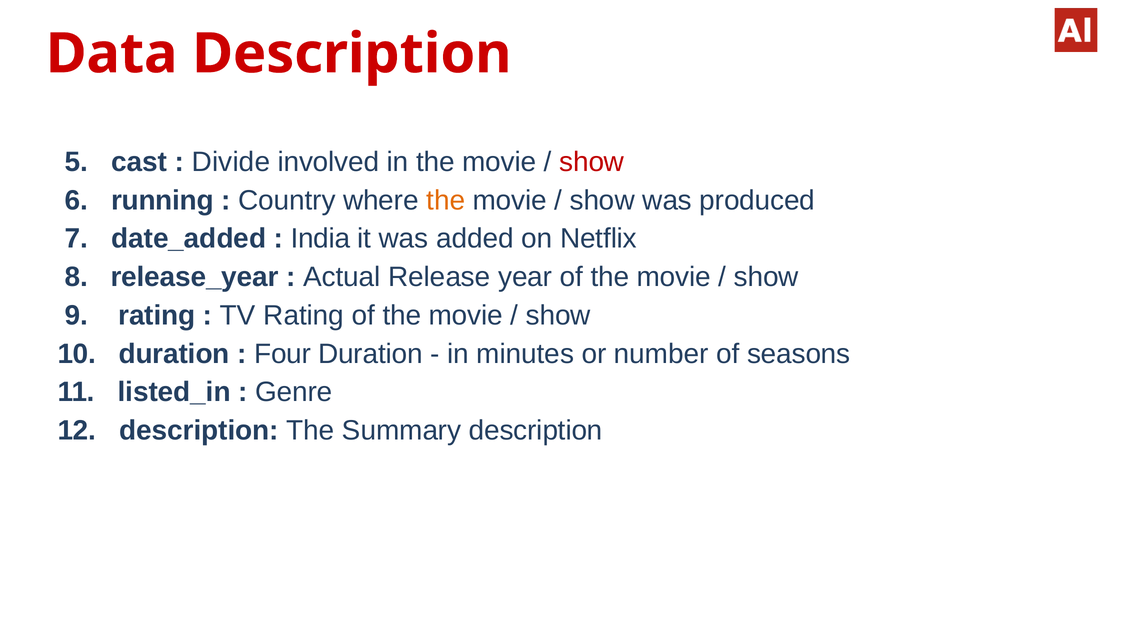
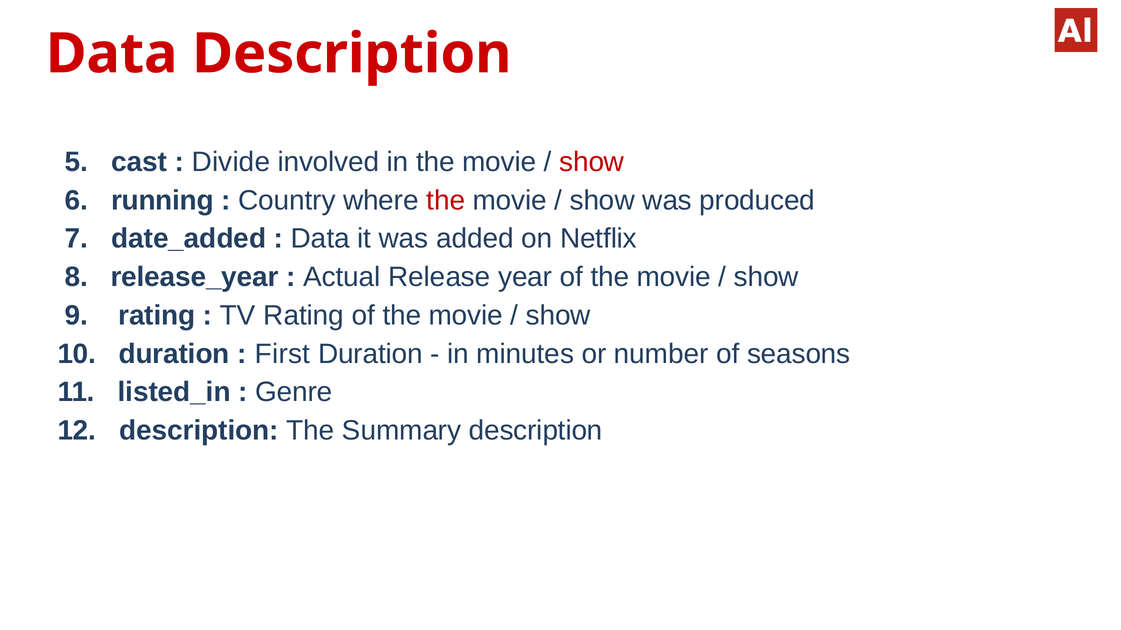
the colour: orange -> red (446, 200)
India: India -> Data (320, 239)
Four: Four -> First (282, 354)
